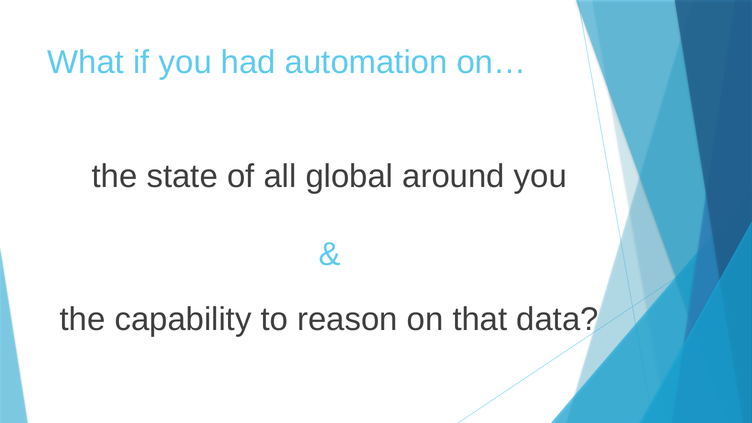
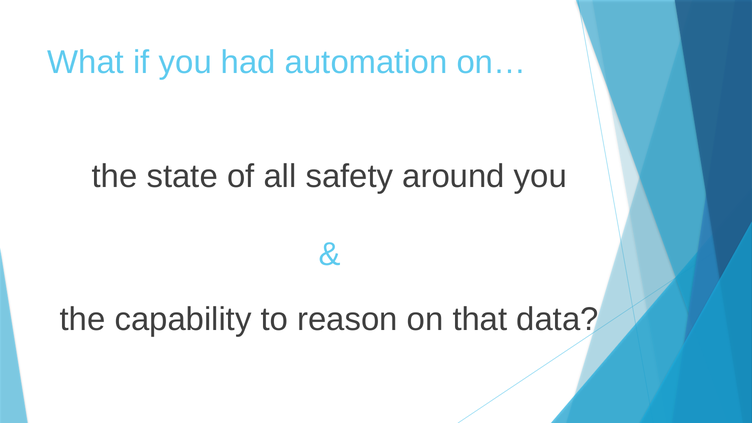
global: global -> safety (349, 176)
